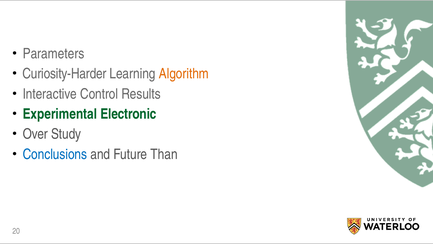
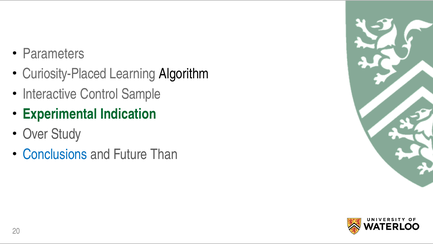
Curiosity-Harder: Curiosity-Harder -> Curiosity-Placed (65, 74)
Algorithm colour: orange -> black (184, 74)
Results: Results -> Sample (141, 94)
Electronic: Electronic -> Indication (128, 114)
